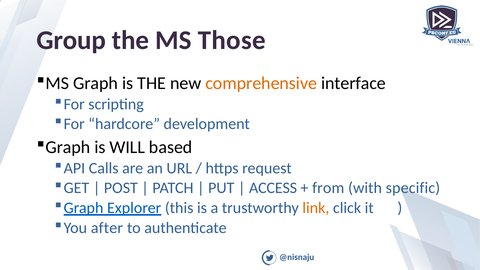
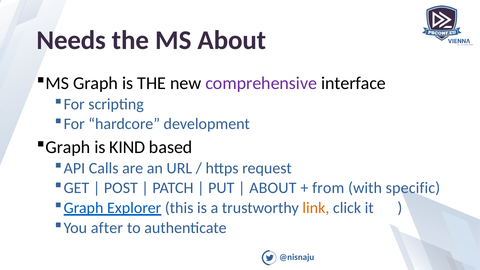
Group: Group -> Needs (71, 40)
MS Those: Those -> About (232, 40)
comprehensive colour: orange -> purple (261, 83)
WILL: WILL -> KIND (127, 147)
ACCESS: ACCESS -> ABOUT (273, 188)
